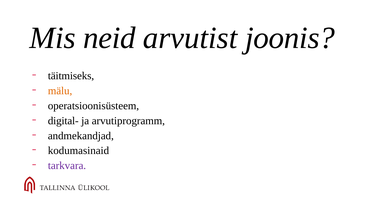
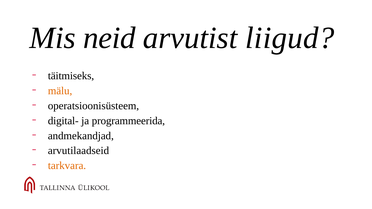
joonis: joonis -> liigud (290, 38)
arvutiprogramm: arvutiprogramm -> programmeerida (128, 121)
kodumasinaid: kodumasinaid -> arvutilaadseid (78, 151)
tarkvara colour: purple -> orange (67, 166)
